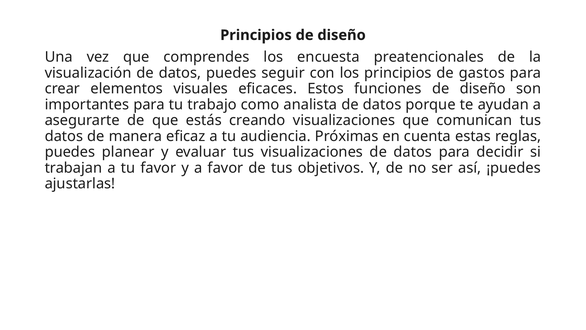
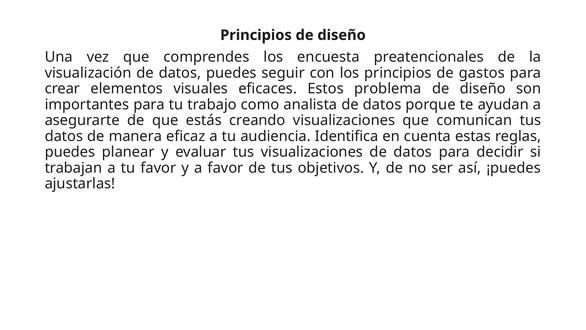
funciones: funciones -> problema (388, 89)
Próximas: Próximas -> Identifica (347, 136)
